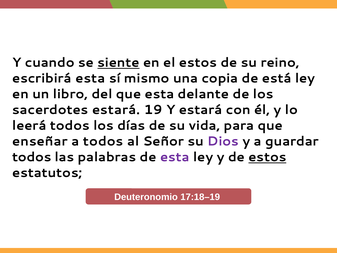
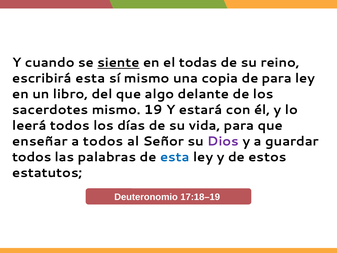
el estos: estos -> todas (198, 63)
de está: está -> para (277, 78)
que esta: esta -> algo (159, 94)
sacerdotes estará: estará -> mismo (116, 110)
esta colour: purple -> blue (175, 157)
estos underline: present -> none (267, 157)
